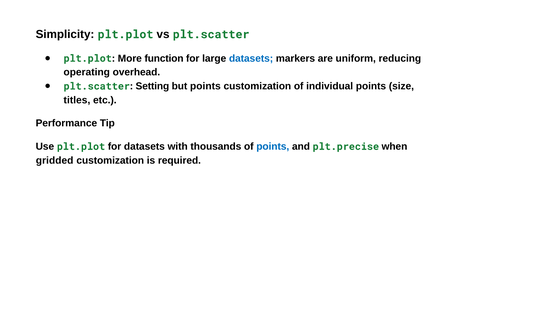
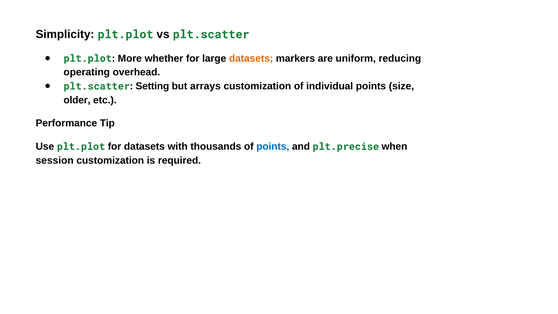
function: function -> whether (164, 58)
datasets colour: blue -> orange (251, 58)
but points: points -> arrays (205, 86)
titles: titles -> older (77, 100)
gridded: gridded -> session (55, 160)
